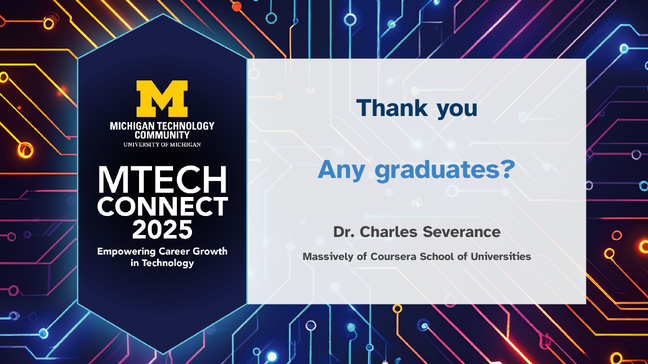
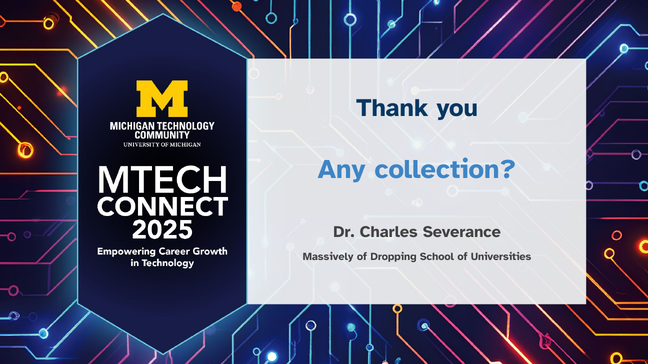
graduates: graduates -> collection (445, 170)
Coursera: Coursera -> Dropping (394, 257)
